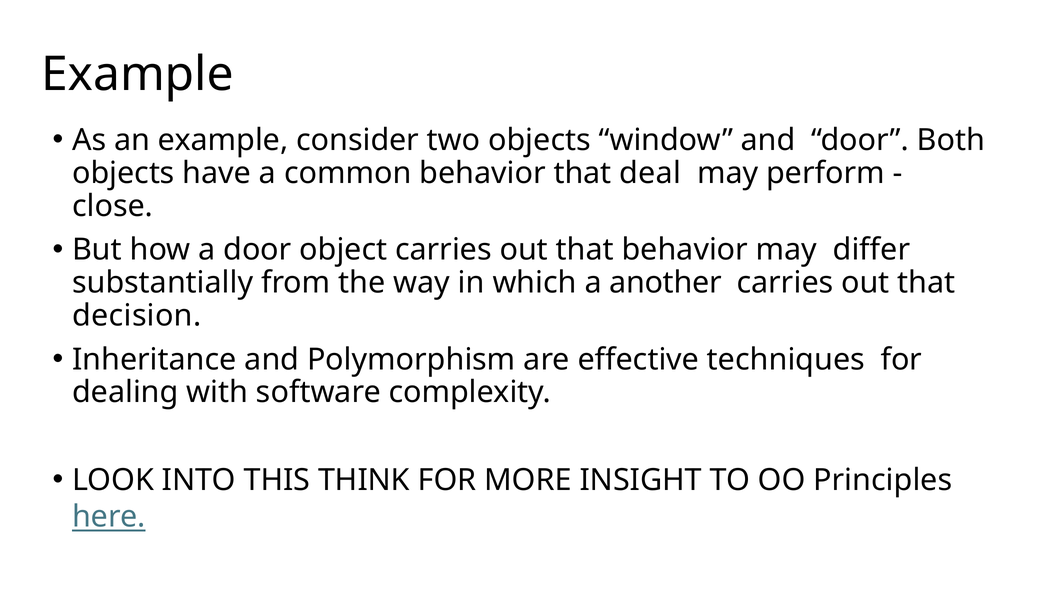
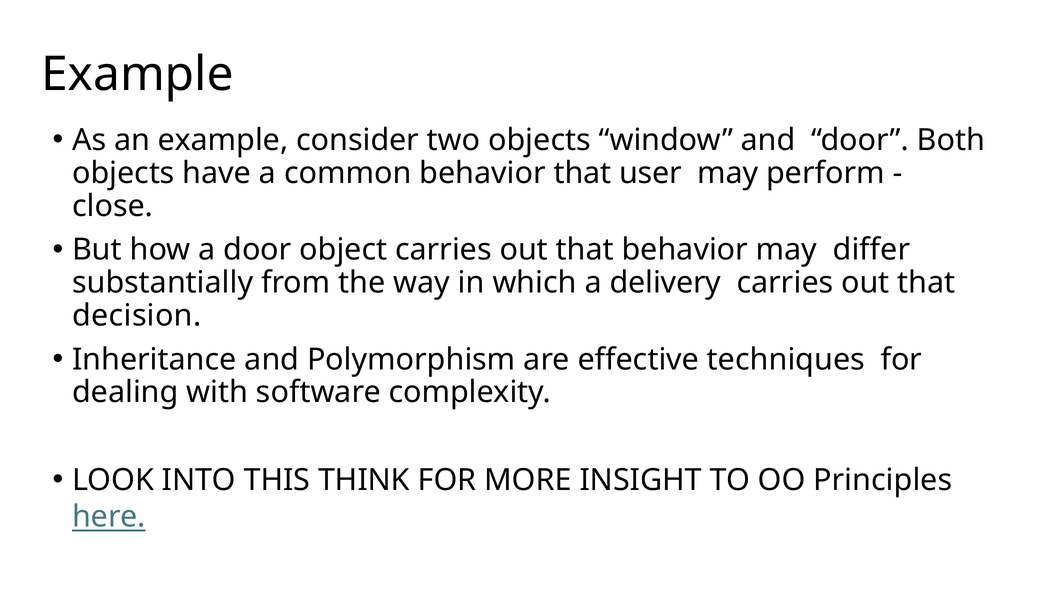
deal: deal -> user (651, 173)
another: another -> delivery (665, 283)
